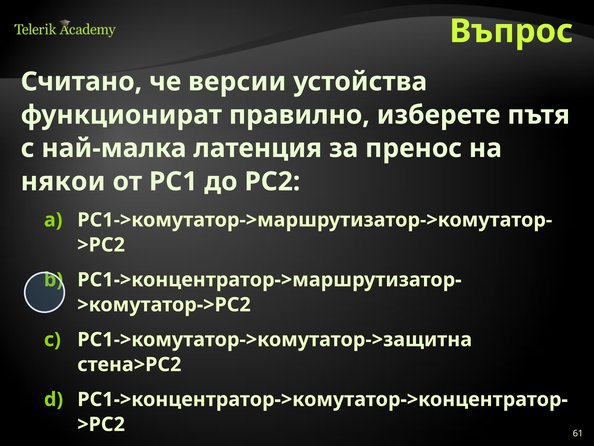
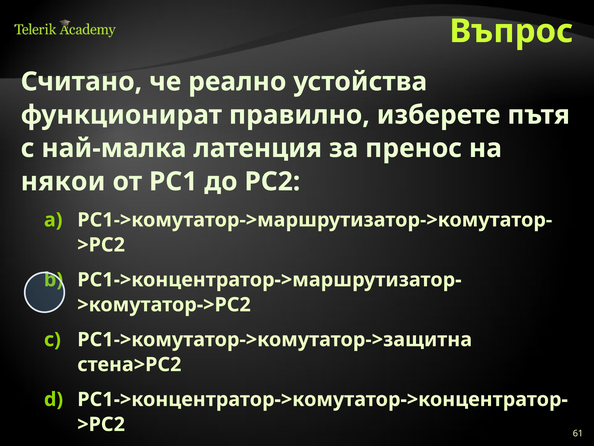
версии: версии -> реално (237, 82)
